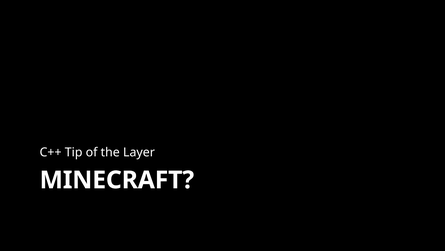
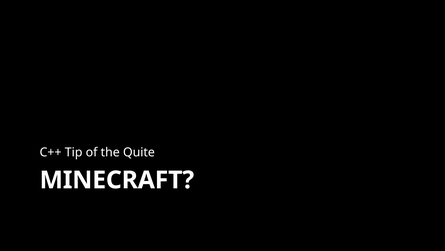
Layer: Layer -> Quite (139, 152)
